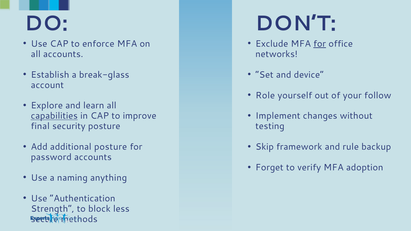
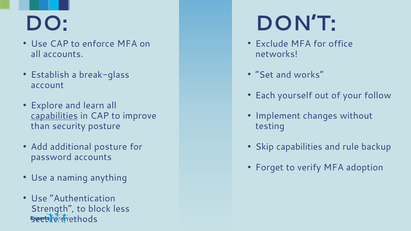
for underline: present -> none (320, 44)
device: device -> works (309, 75)
Role: Role -> Each (265, 95)
final: final -> than (40, 126)
Skip framework: framework -> capabilities (299, 147)
